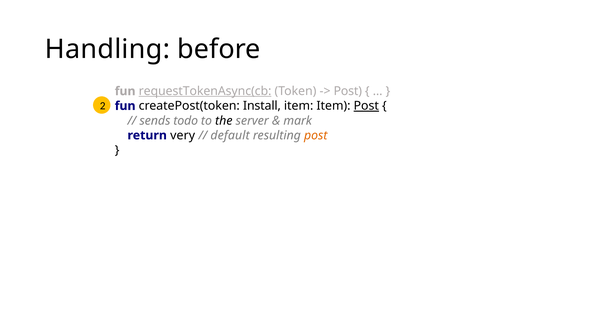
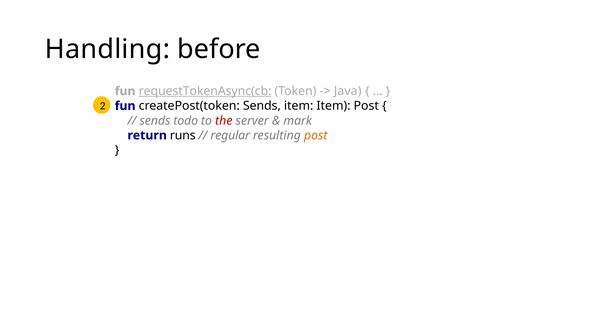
Post: Post -> Java (348, 91)
createPost(token Install: Install -> Sends (262, 106)
Post underline: present -> none (366, 106)
the colour: black -> red (224, 121)
very: very -> runs (183, 135)
default: default -> regular (230, 135)
